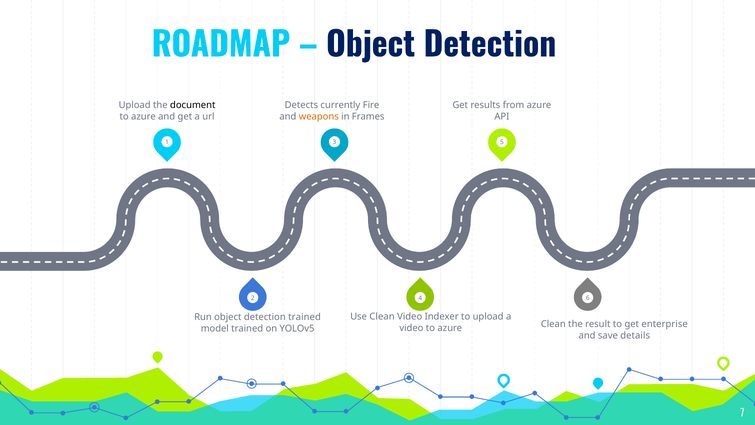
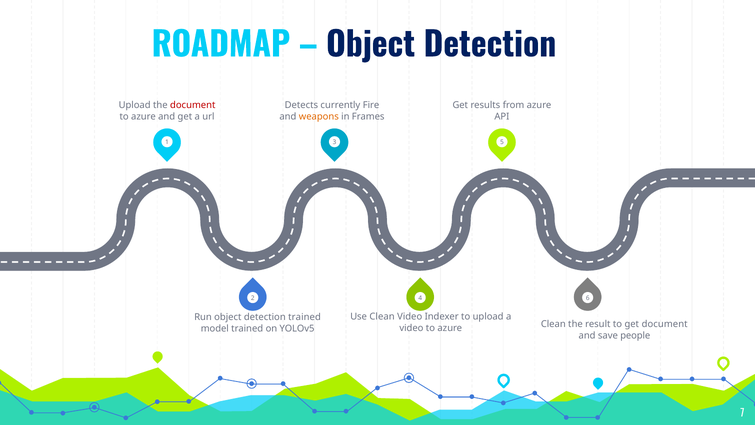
document colour: black -> red (193, 105)
get enterprise: enterprise -> document (665, 324)
details: details -> people (635, 335)
